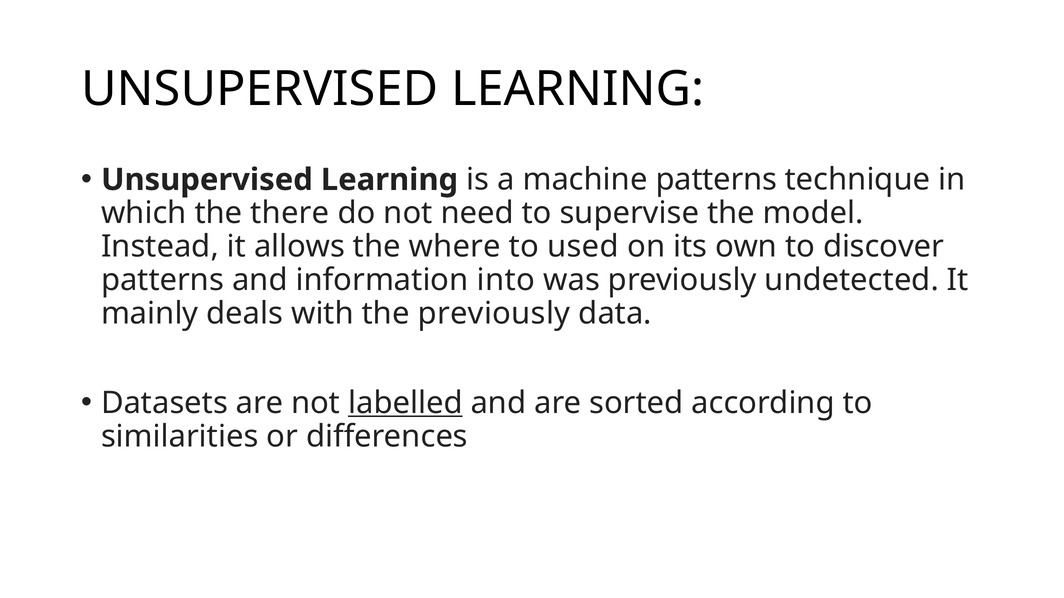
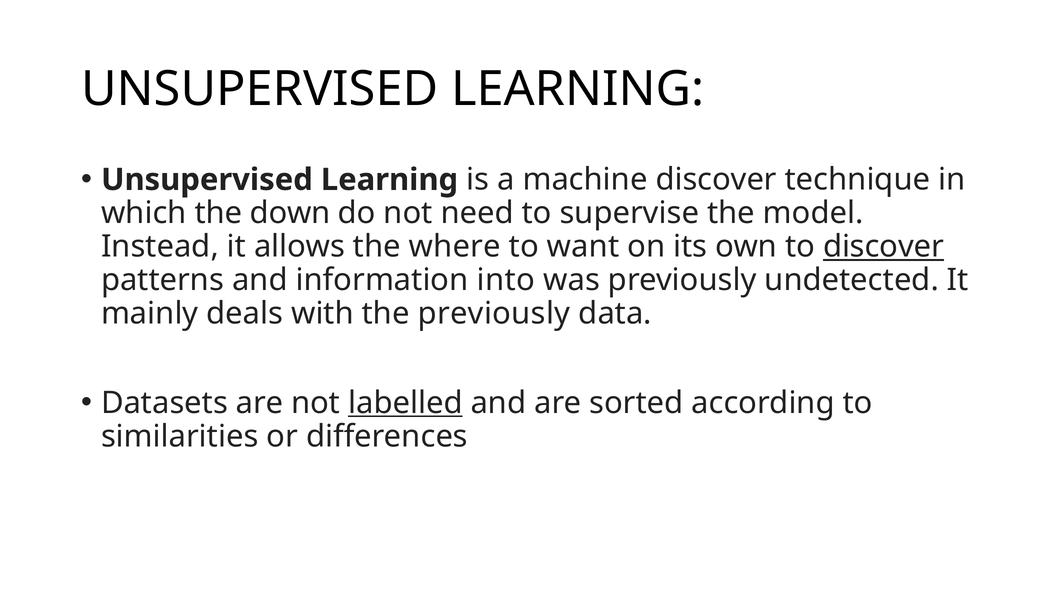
machine patterns: patterns -> discover (716, 180)
there: there -> down (290, 213)
used: used -> want (583, 247)
discover underline: none -> present (884, 247)
